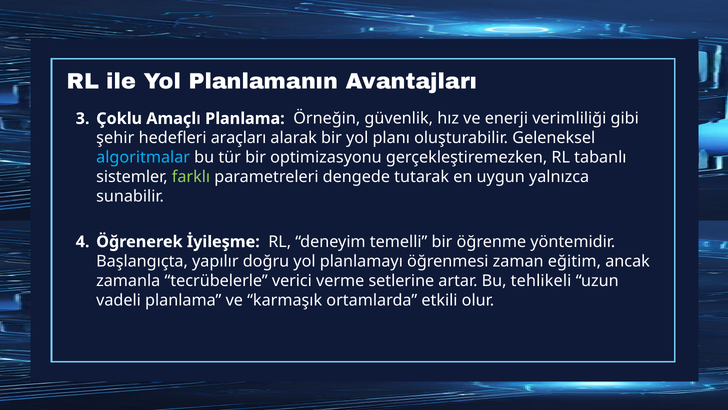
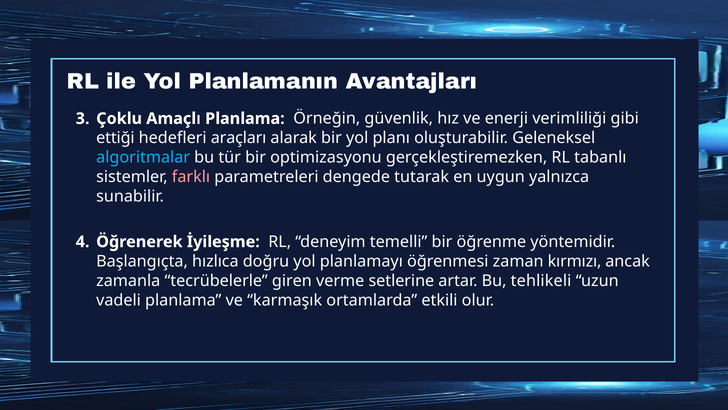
şehir: şehir -> ettiği (115, 138)
farklı colour: light green -> pink (191, 177)
yapılır: yapılır -> hızlıca (215, 261)
eğitim: eğitim -> kırmızı (575, 261)
verici: verici -> giren (292, 280)
